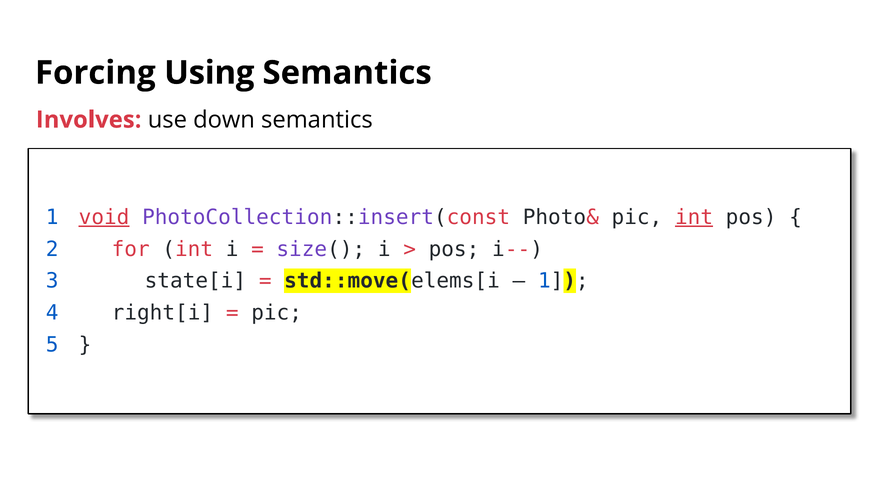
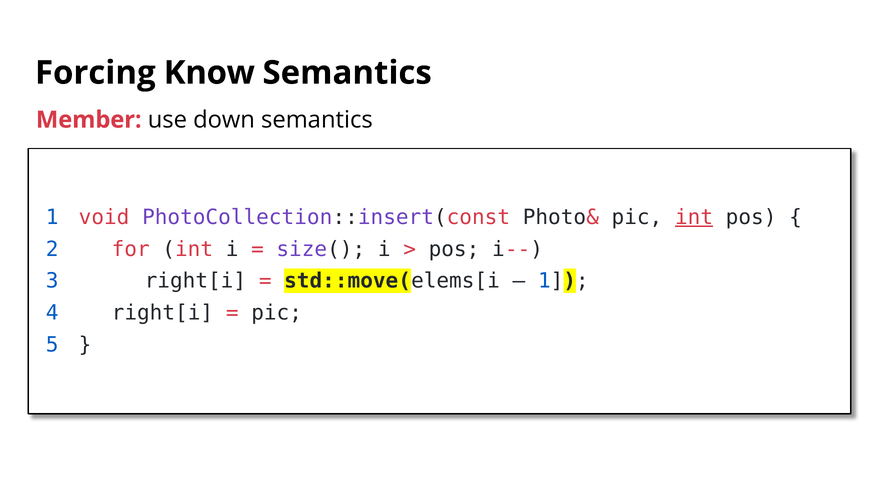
Using: Using -> Know (209, 73)
Involves: Involves -> Member (89, 120)
void underline: present -> none (104, 217)
3 state[i: state[i -> right[i (195, 281)
